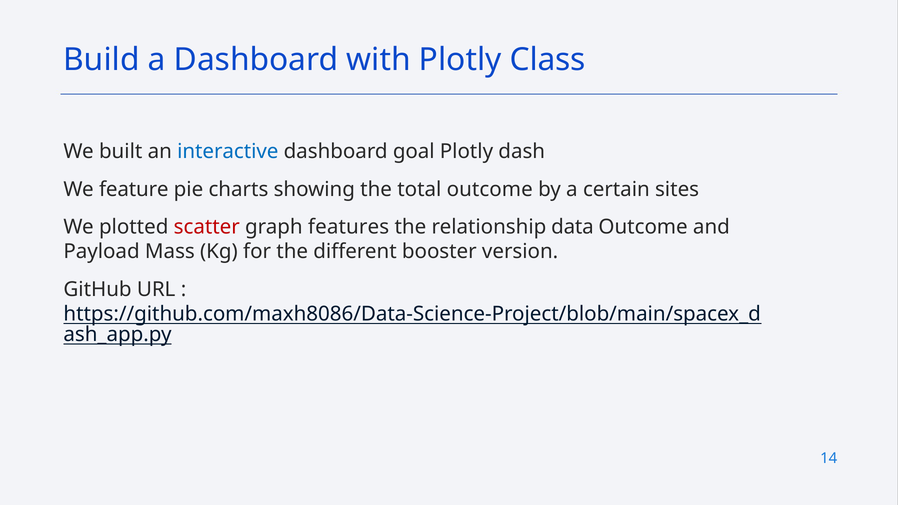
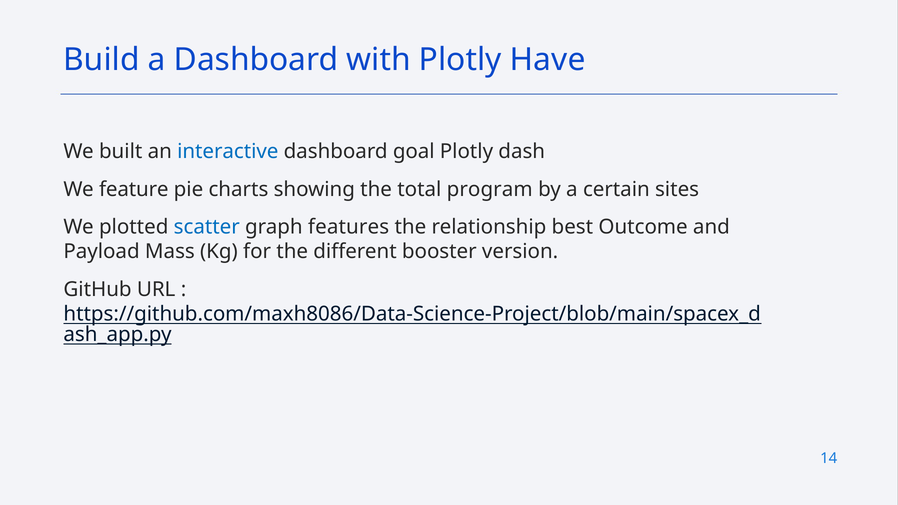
Class: Class -> Have (548, 60)
total outcome: outcome -> program (490, 189)
scatter colour: red -> blue (207, 227)
data: data -> best (572, 227)
